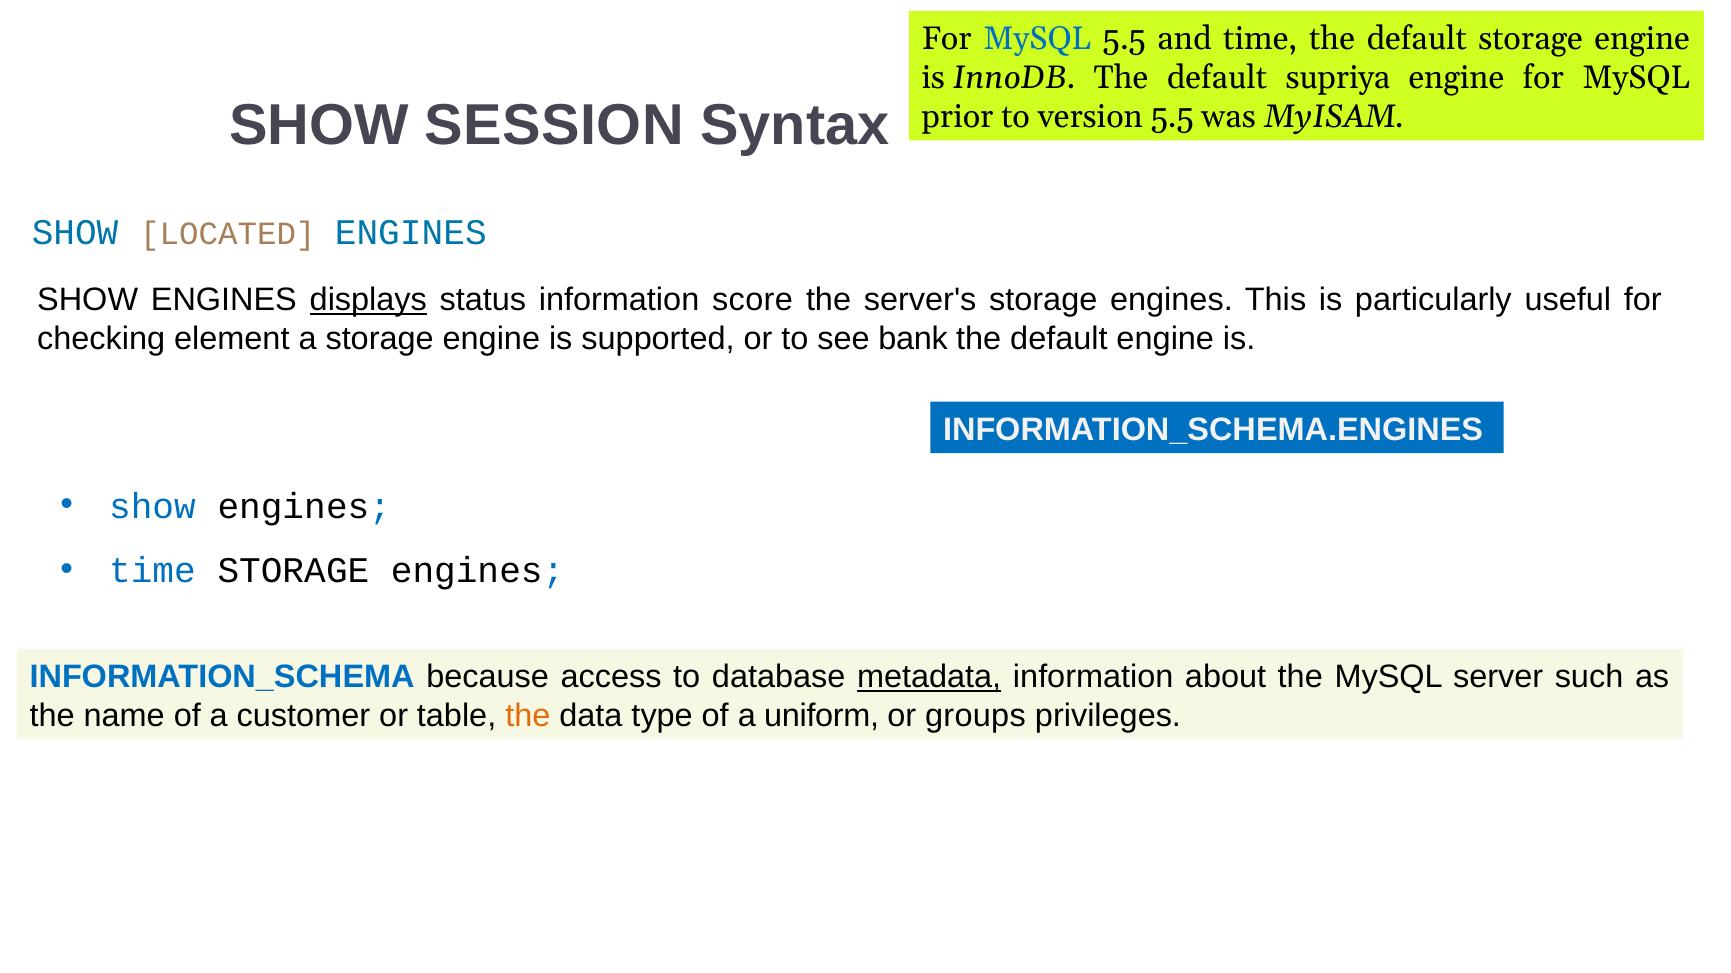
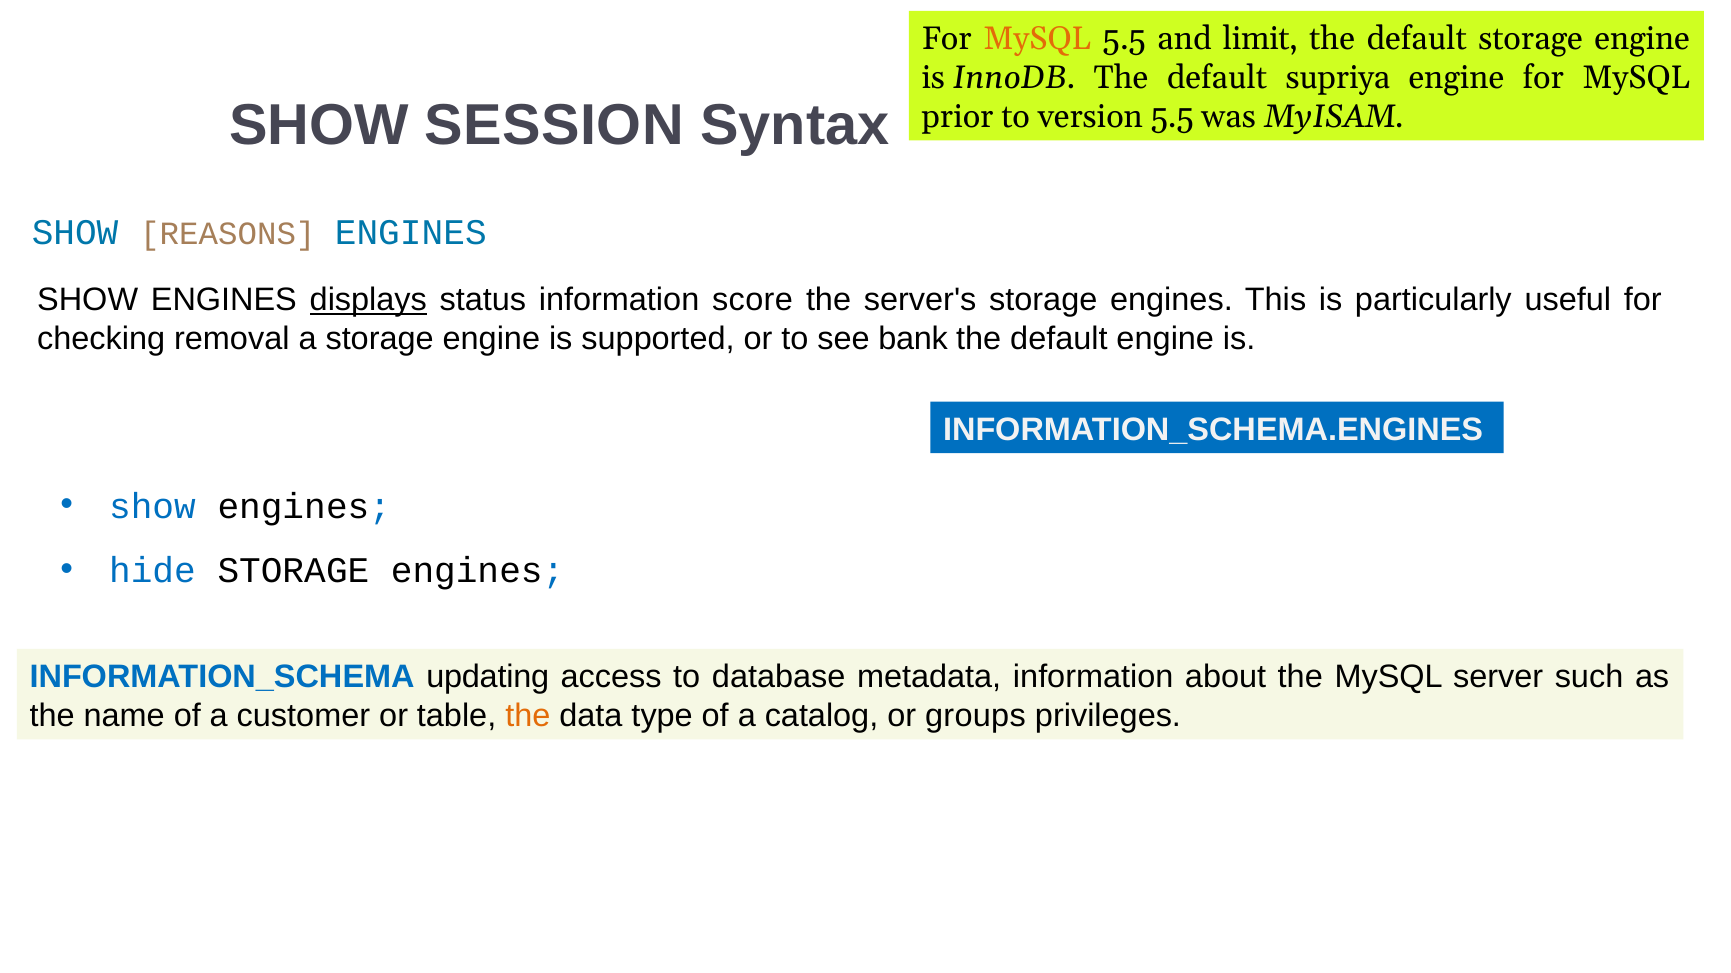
MySQL colour: blue -> orange (1037, 39)
and time: time -> limit (1261, 39)
LOCATED: LOCATED -> REASONS (228, 234)
element: element -> removal (232, 339)
time: time -> hide (152, 571)
because: because -> updating (488, 678)
metadata underline: present -> none (929, 678)
uniform: uniform -> catalog (822, 716)
